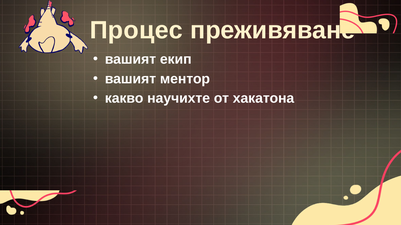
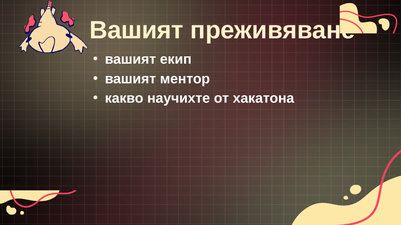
Процес: Процес -> Вашият (136, 30)
